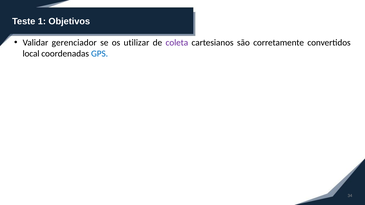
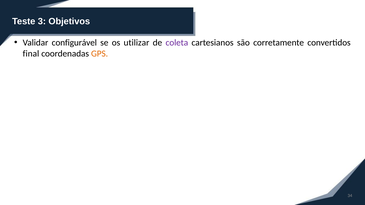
1: 1 -> 3 (42, 21)
gerenciador: gerenciador -> configurável (74, 43)
local: local -> final (31, 54)
GPS colour: blue -> orange (100, 54)
